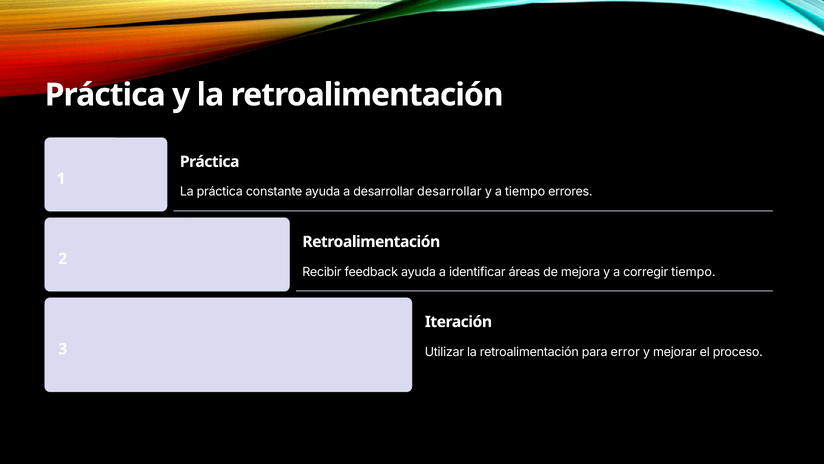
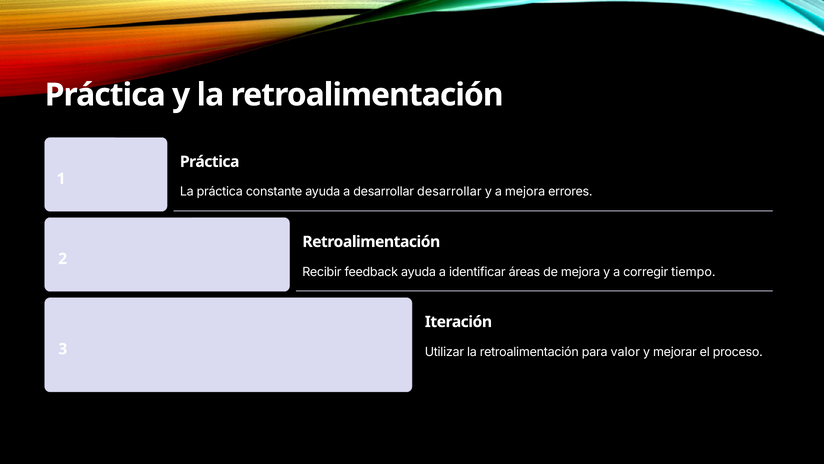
a tiempo: tiempo -> mejora (525, 192)
error: error -> valor (625, 352)
